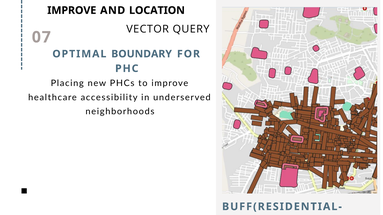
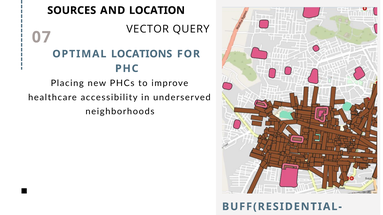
IMPROVE: IMPROVE -> SOURCES (72, 10)
BOUNDARY: BOUNDARY -> LOCATIONS (142, 54)
